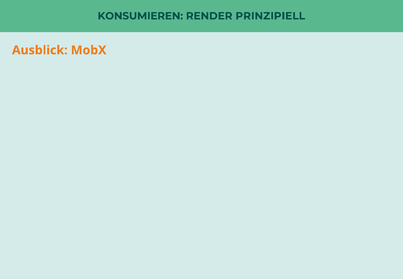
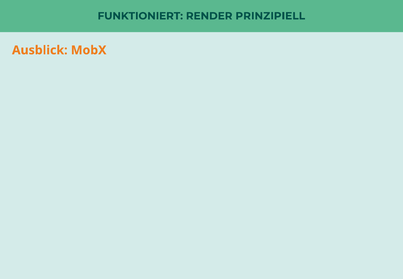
KONSUMIEREN: KONSUMIEREN -> FUNKTIONIERT (140, 16)
